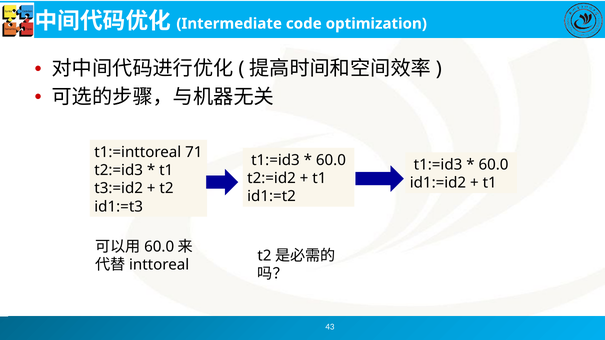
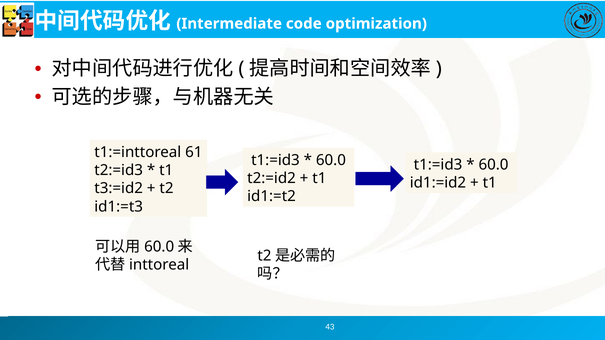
71: 71 -> 61 (194, 152)
